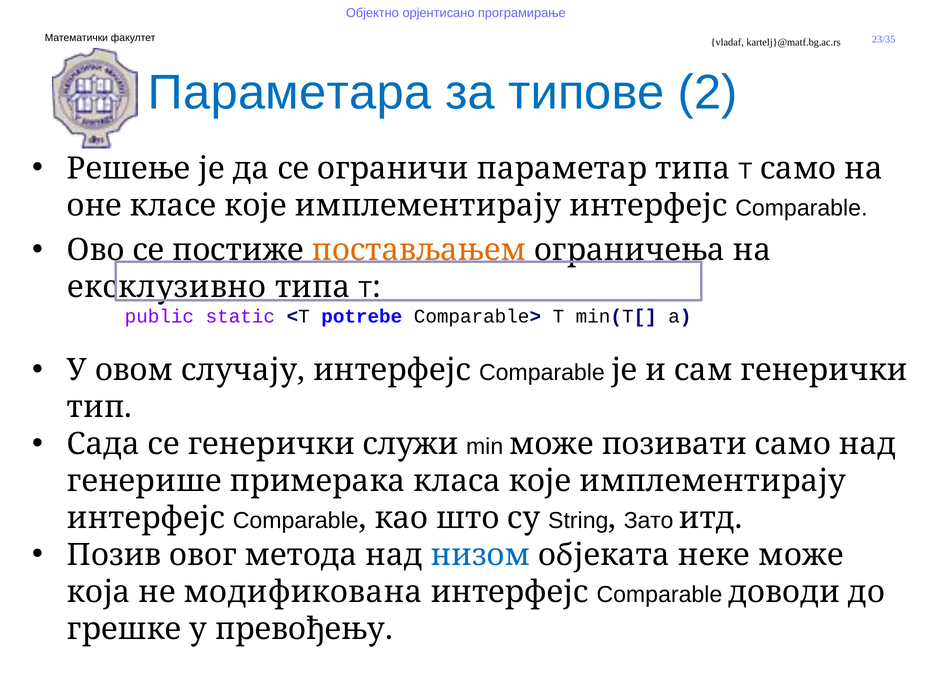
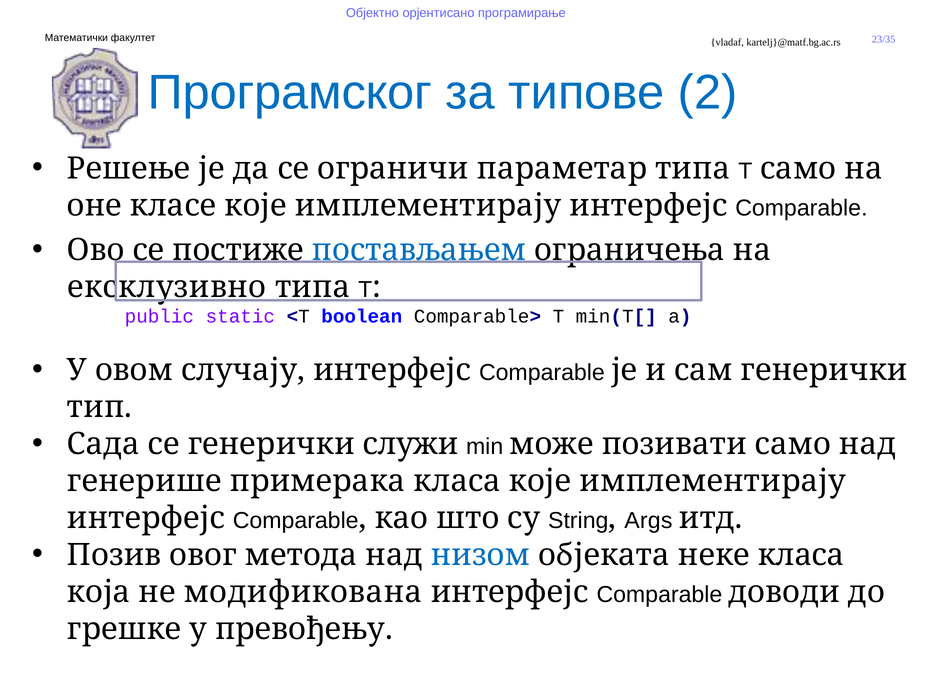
Параметара: Параметара -> Програмског (290, 93)
постављањем colour: orange -> blue (419, 250)
potrebe: potrebe -> boolean (362, 317)
Зато: Зато -> Args (648, 521)
неке може: може -> класа (801, 556)
